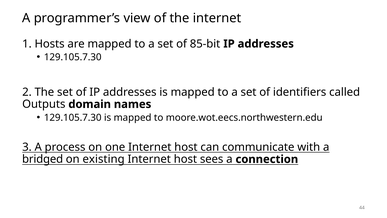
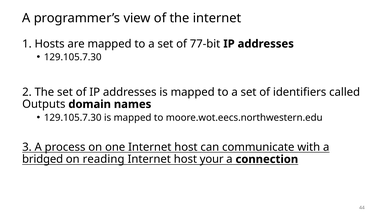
85-bit: 85-bit -> 77-bit (205, 44)
existing: existing -> reading (104, 159)
sees: sees -> your (212, 159)
